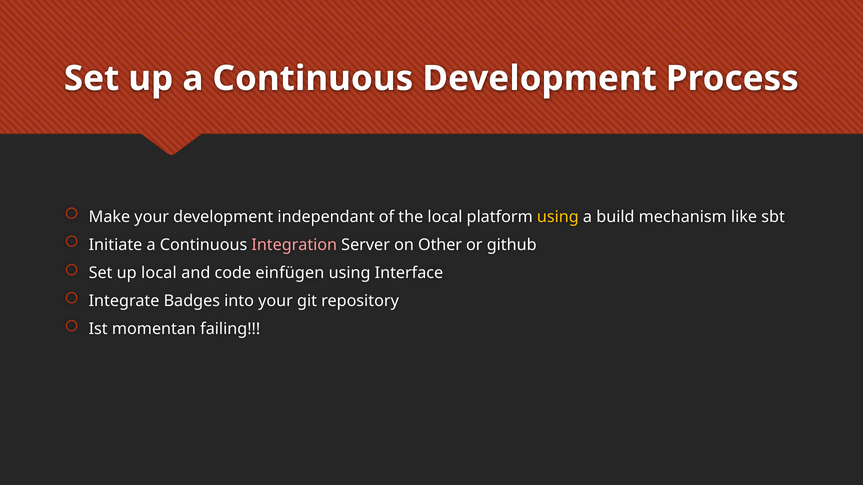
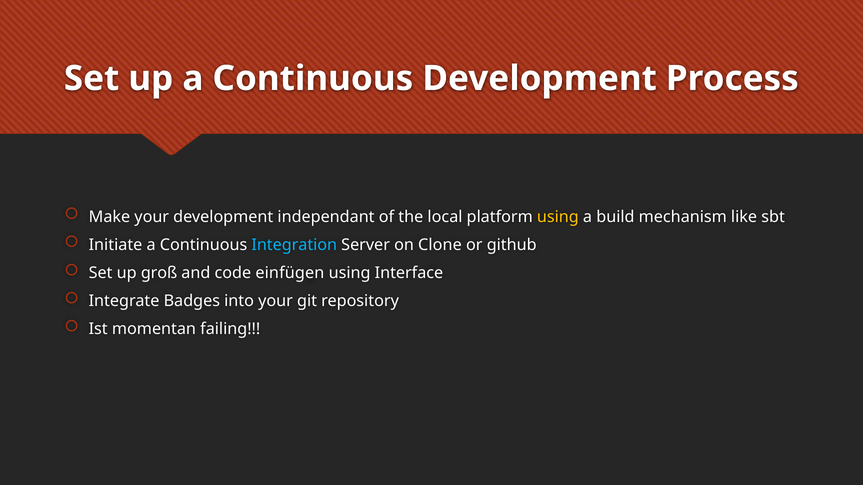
Integration colour: pink -> light blue (294, 245)
Other: Other -> Clone (440, 245)
up local: local -> groß (159, 273)
